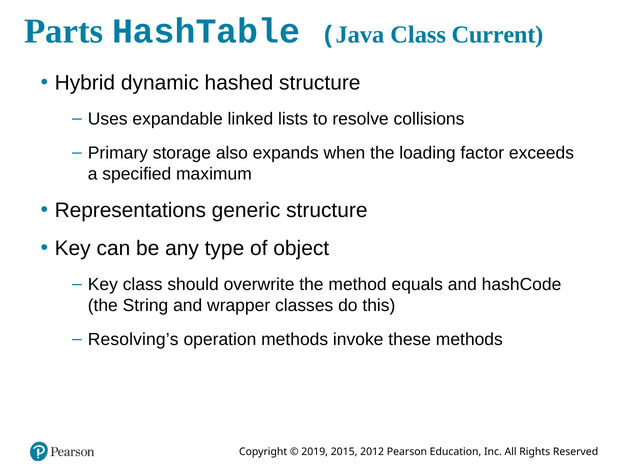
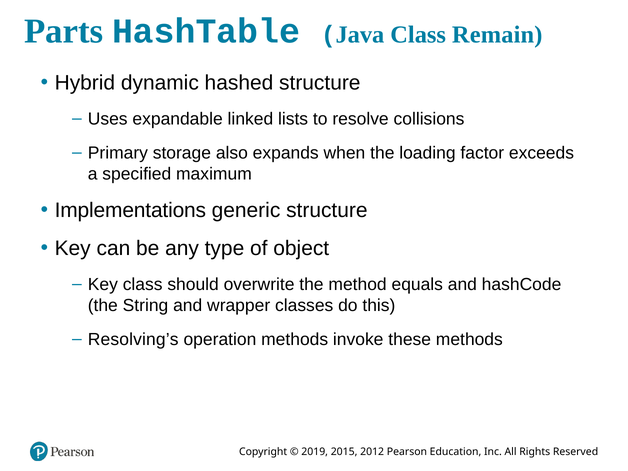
Current: Current -> Remain (497, 35)
Representations: Representations -> Implementations (130, 210)
